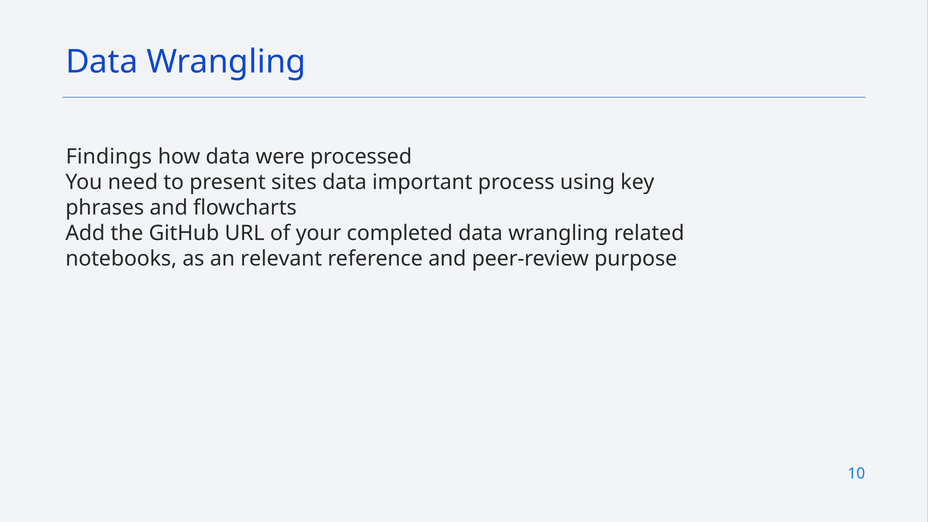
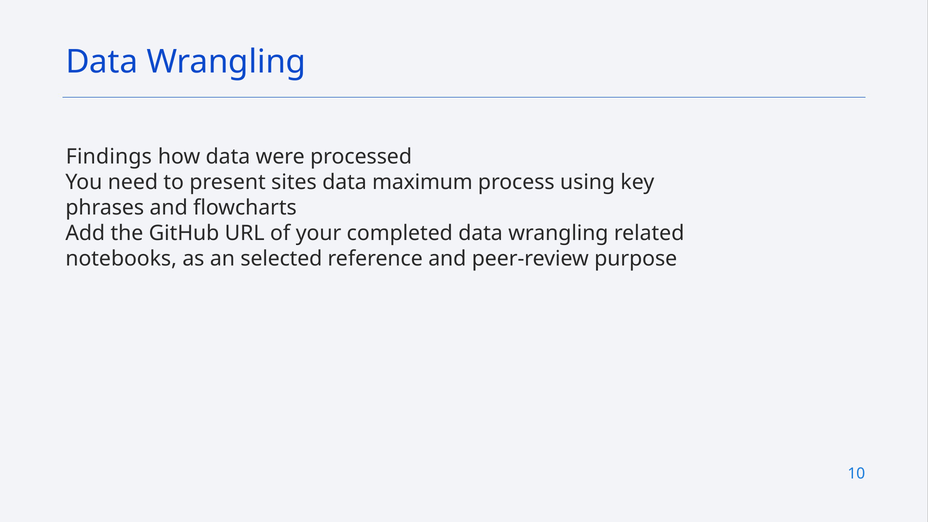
important: important -> maximum (422, 182)
relevant: relevant -> selected (281, 259)
